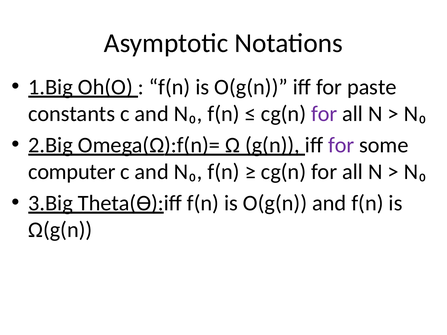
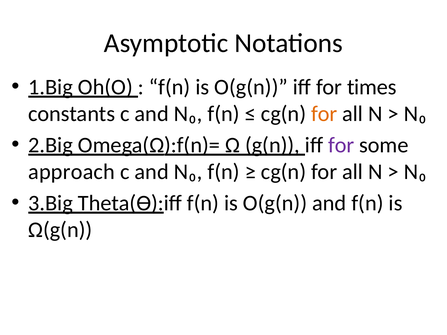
paste: paste -> times (372, 87)
for colour: purple -> orange (324, 114)
computer: computer -> approach (72, 172)
